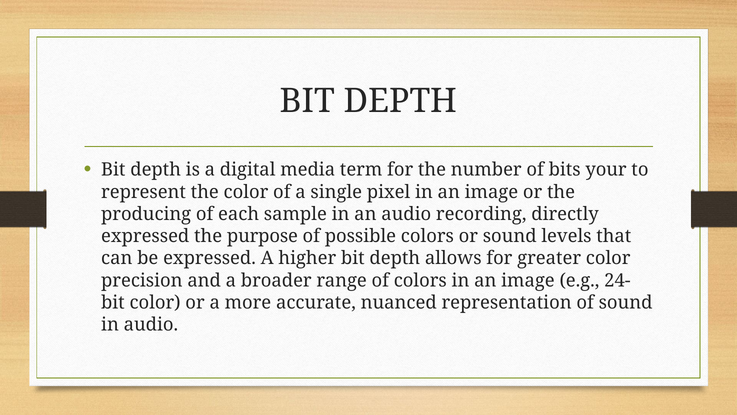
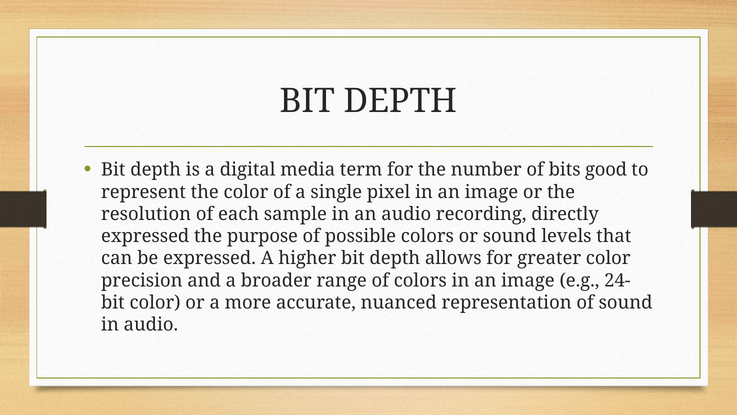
your: your -> good (606, 170)
producing: producing -> resolution (146, 214)
